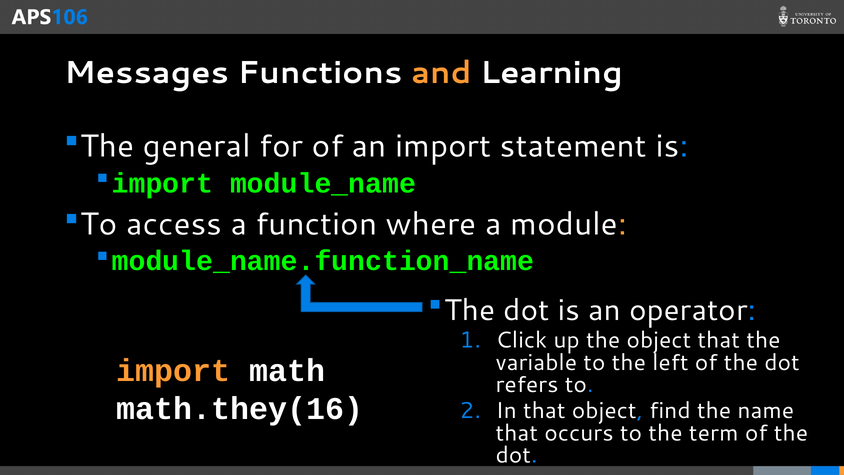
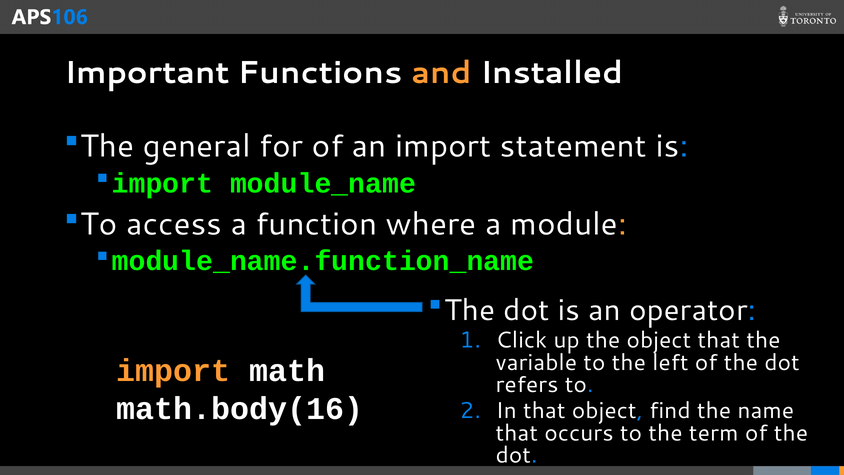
Messages: Messages -> Important (147, 73)
Learning: Learning -> Installed (552, 73)
math.they(16: math.they(16 -> math.body(16 (240, 409)
